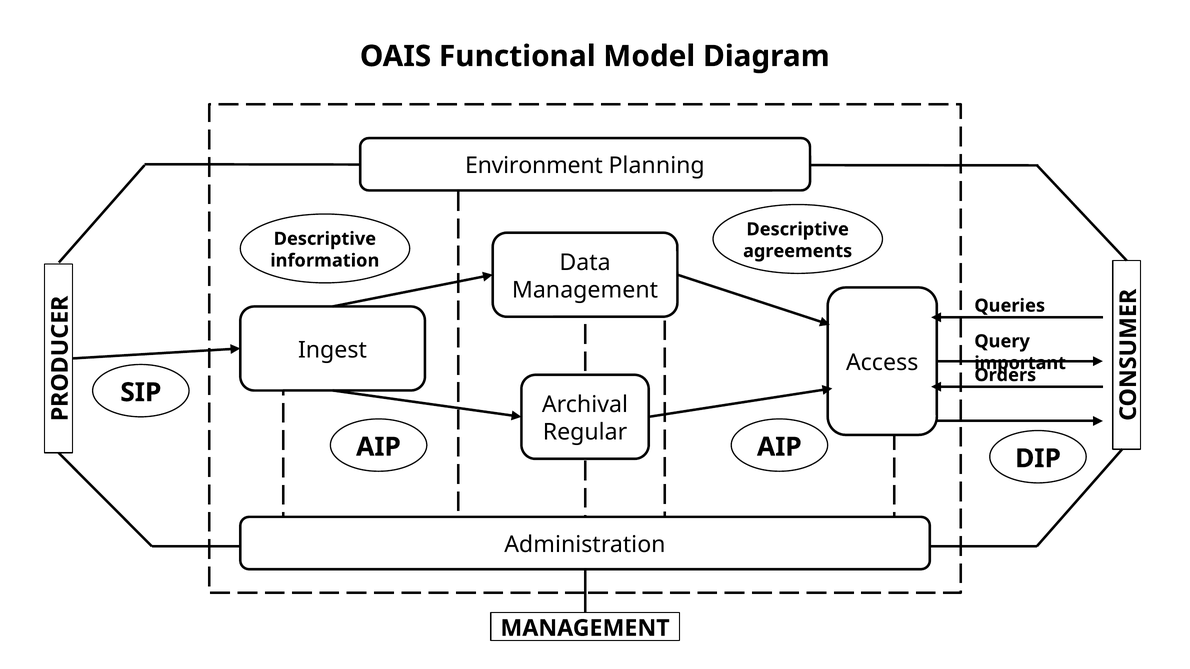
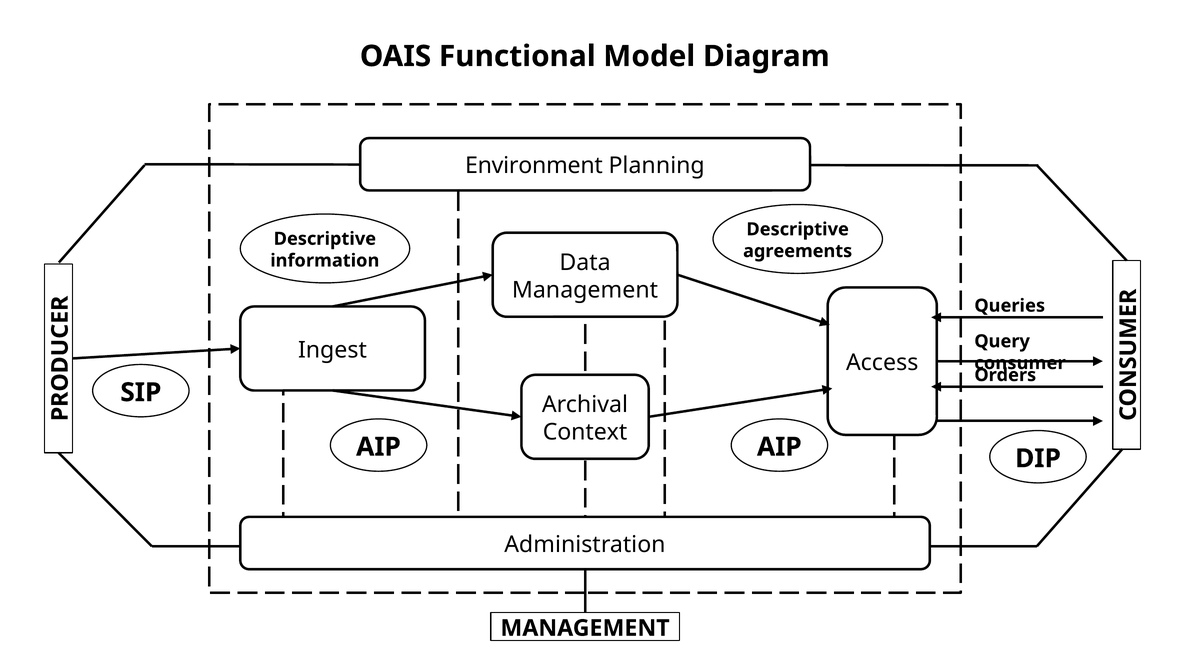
important: important -> consumer (1020, 363)
Regular: Regular -> Context (585, 433)
